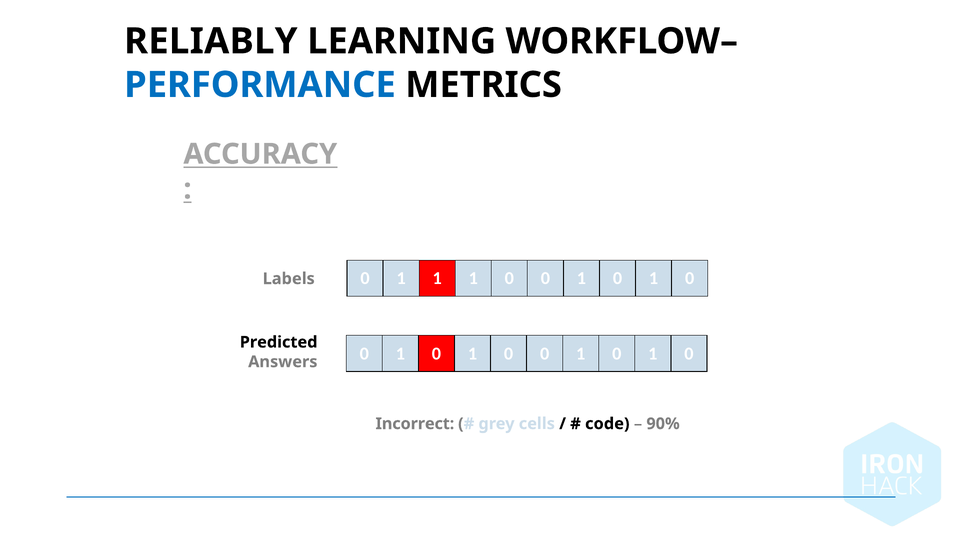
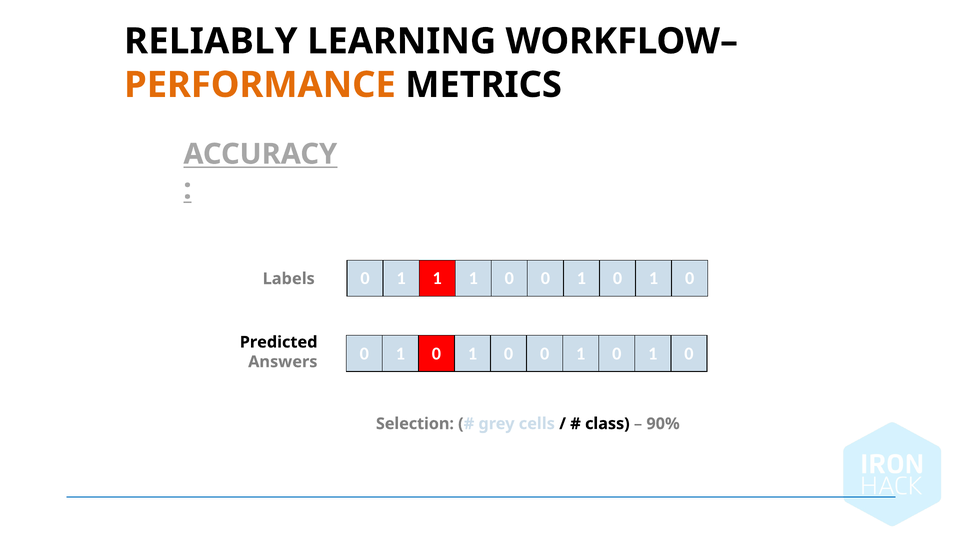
PERFORMANCE colour: blue -> orange (260, 85)
Incorrect: Incorrect -> Selection (415, 424)
code: code -> class (607, 424)
